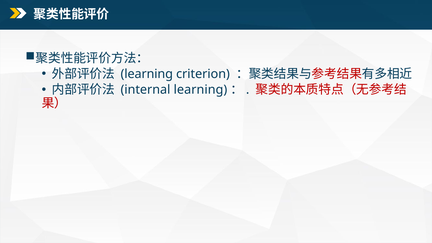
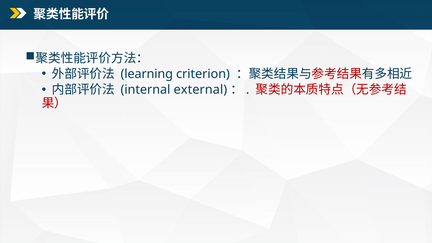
internal learning: learning -> external (200, 90)
